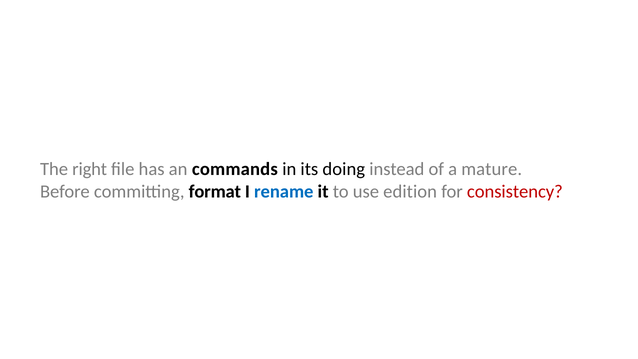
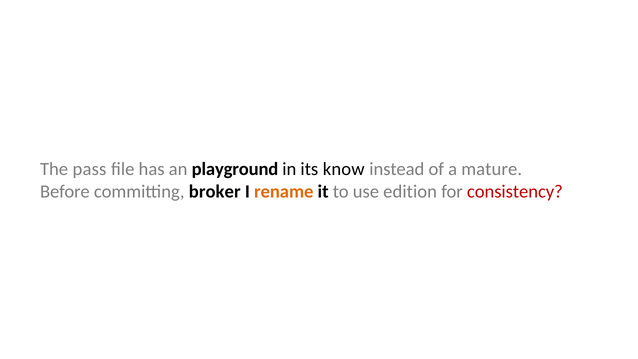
right: right -> pass (89, 169)
commands: commands -> playground (235, 169)
doing: doing -> know (344, 169)
format: format -> broker (215, 192)
rename colour: blue -> orange (284, 192)
